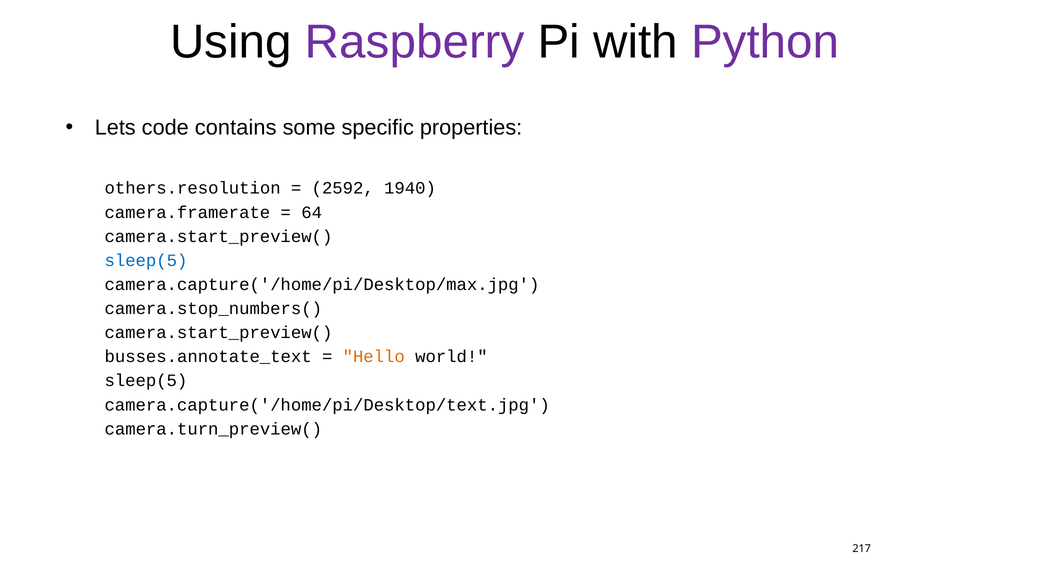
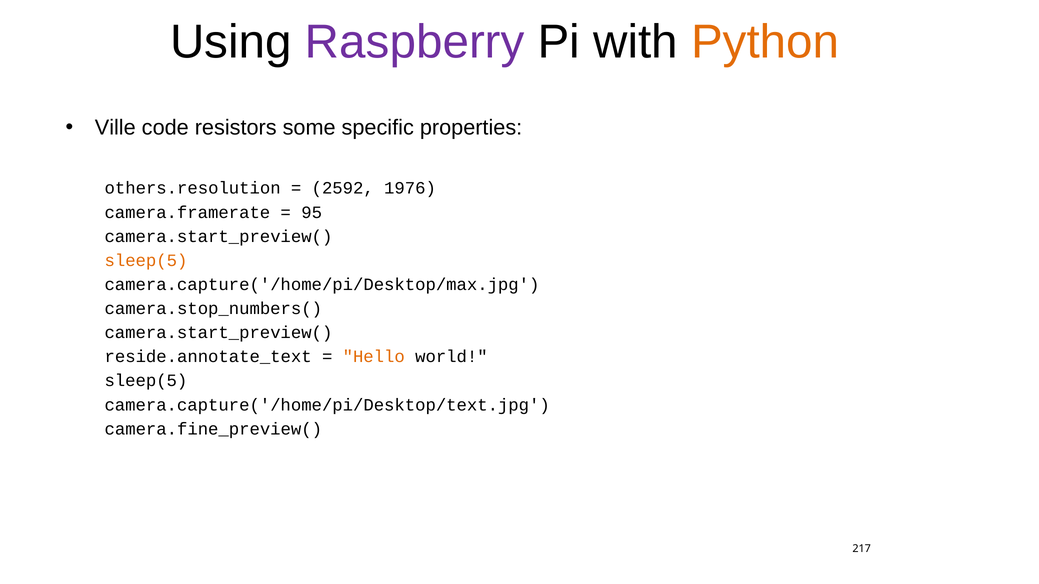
Python colour: purple -> orange (765, 42)
Lets: Lets -> Ville (115, 128)
contains: contains -> resistors (236, 128)
1940: 1940 -> 1976 (410, 188)
64: 64 -> 95 (312, 212)
sleep(5 colour: blue -> orange (146, 261)
busses.annotate_text: busses.annotate_text -> reside.annotate_text (208, 357)
camera.turn_preview(: camera.turn_preview( -> camera.fine_preview( (213, 429)
